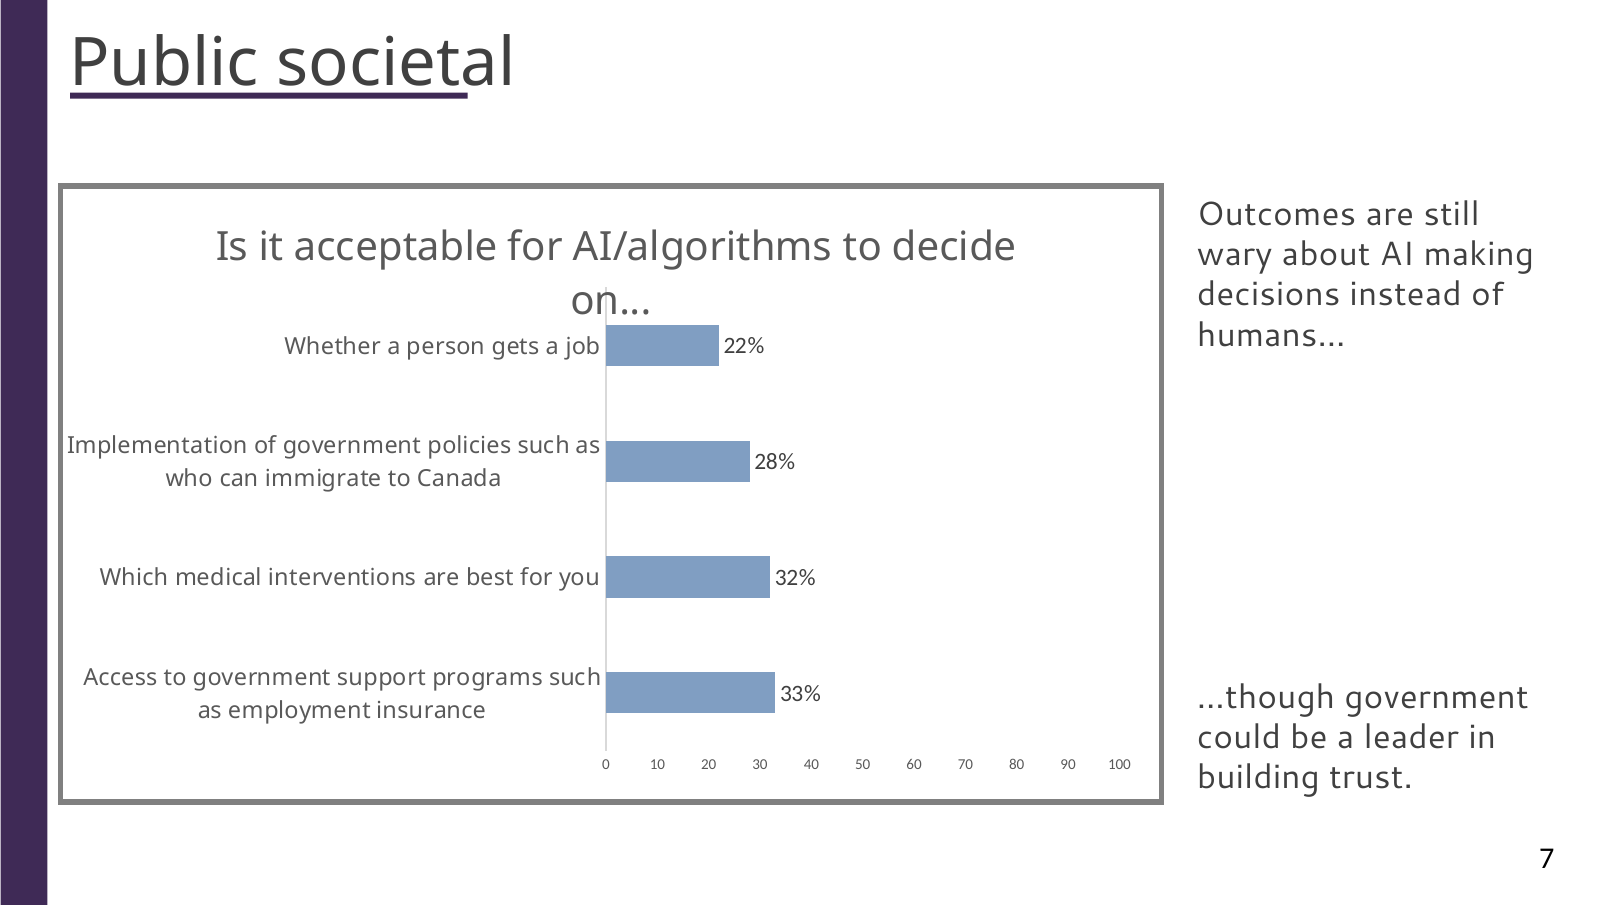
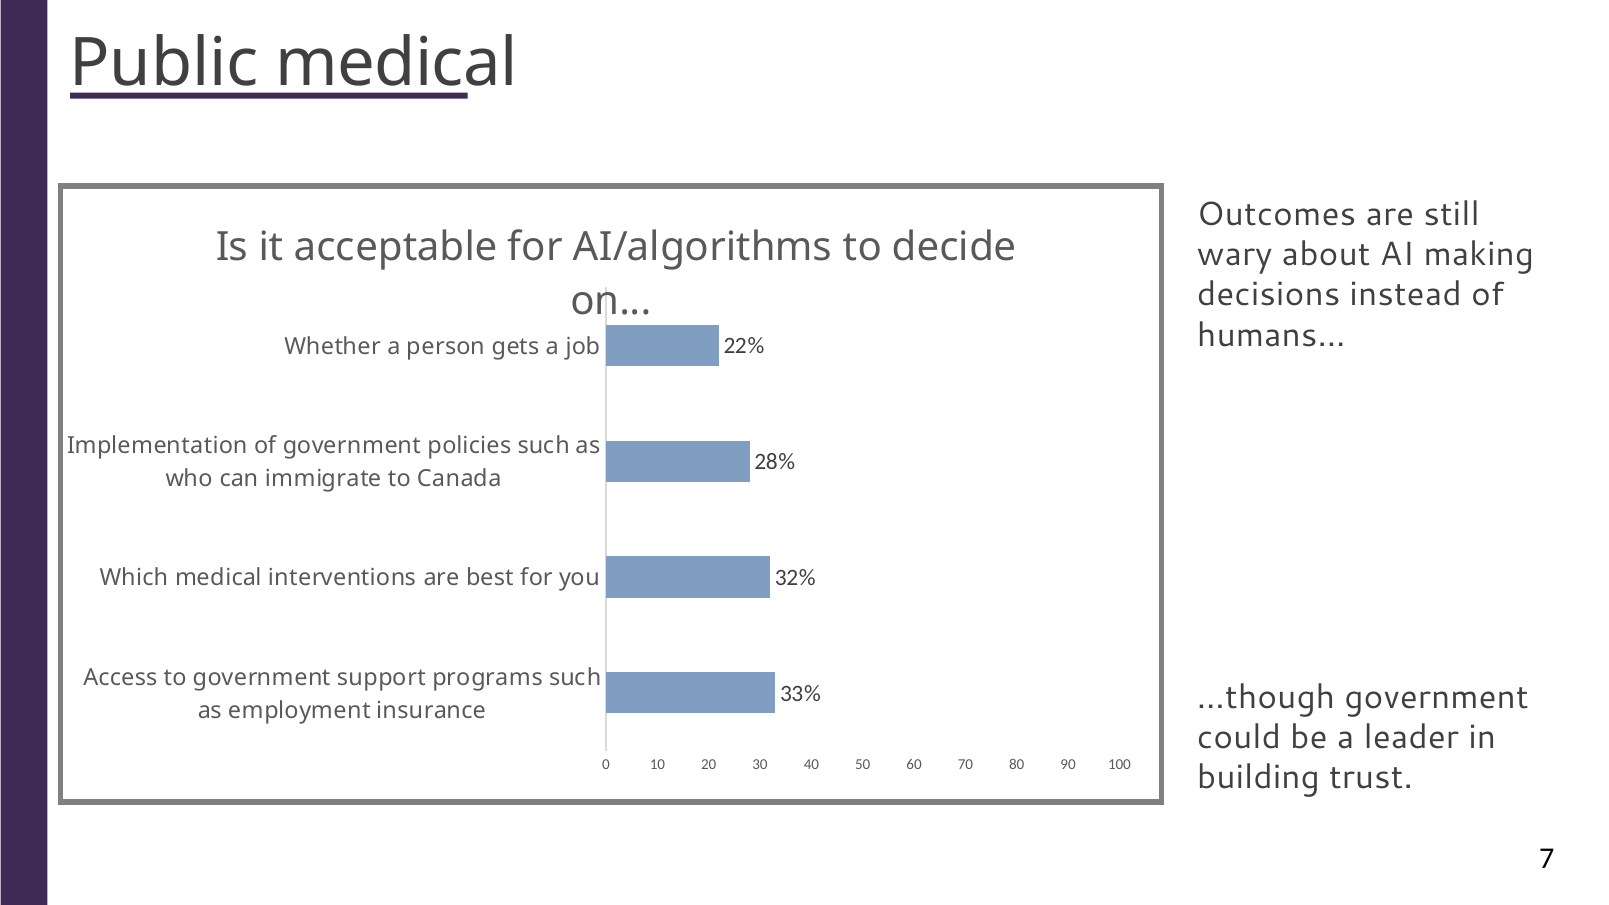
Public societal: societal -> medical (397, 64)
